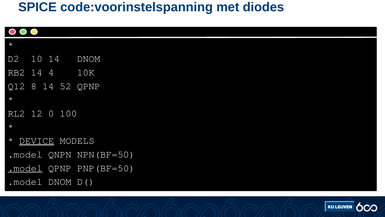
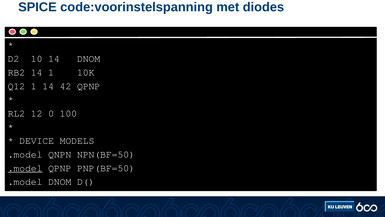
14 4: 4 -> 1 (51, 72)
Q12 8: 8 -> 1 (34, 86)
52: 52 -> 42 (66, 86)
DEVICE underline: present -> none (37, 140)
